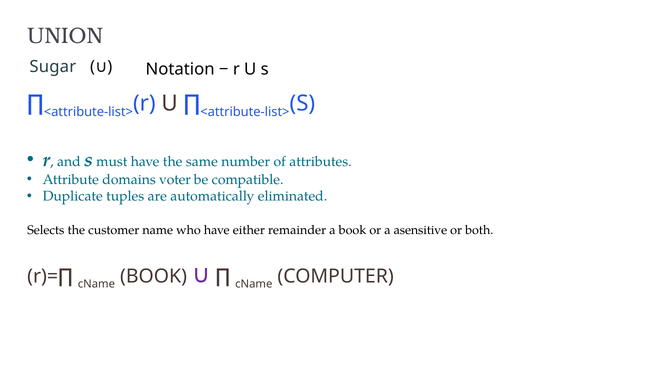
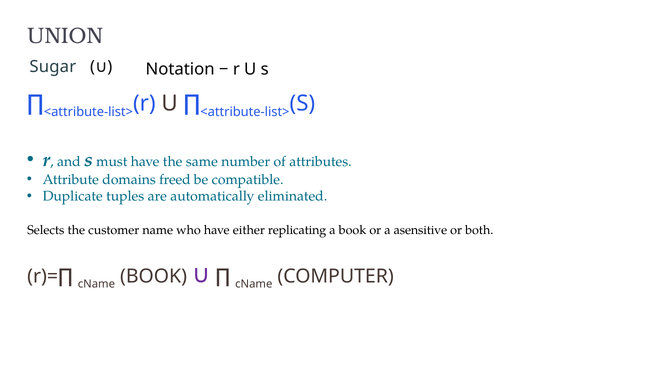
voter: voter -> freed (175, 180)
remainder: remainder -> replicating (297, 230)
